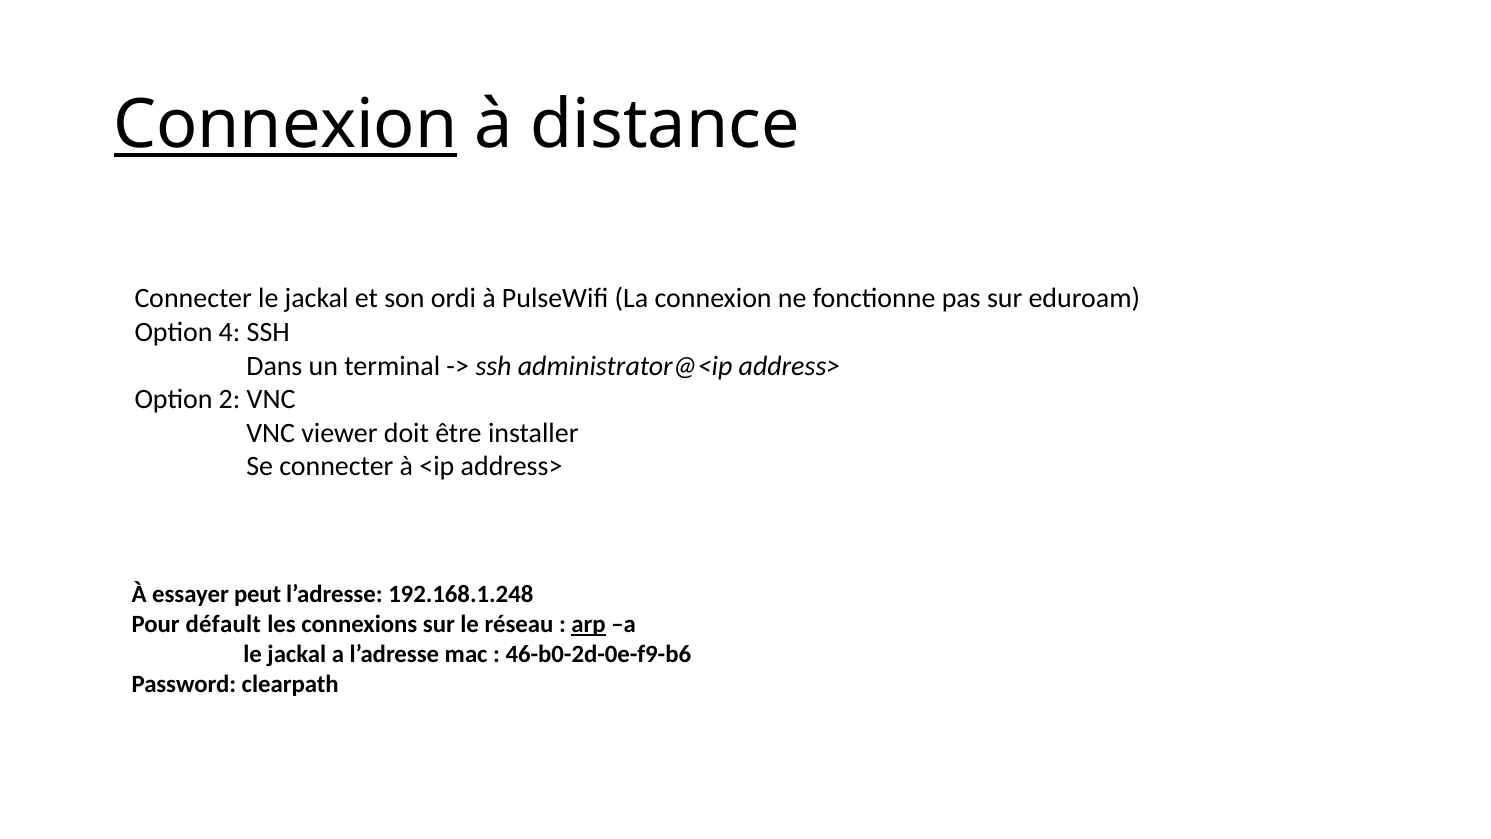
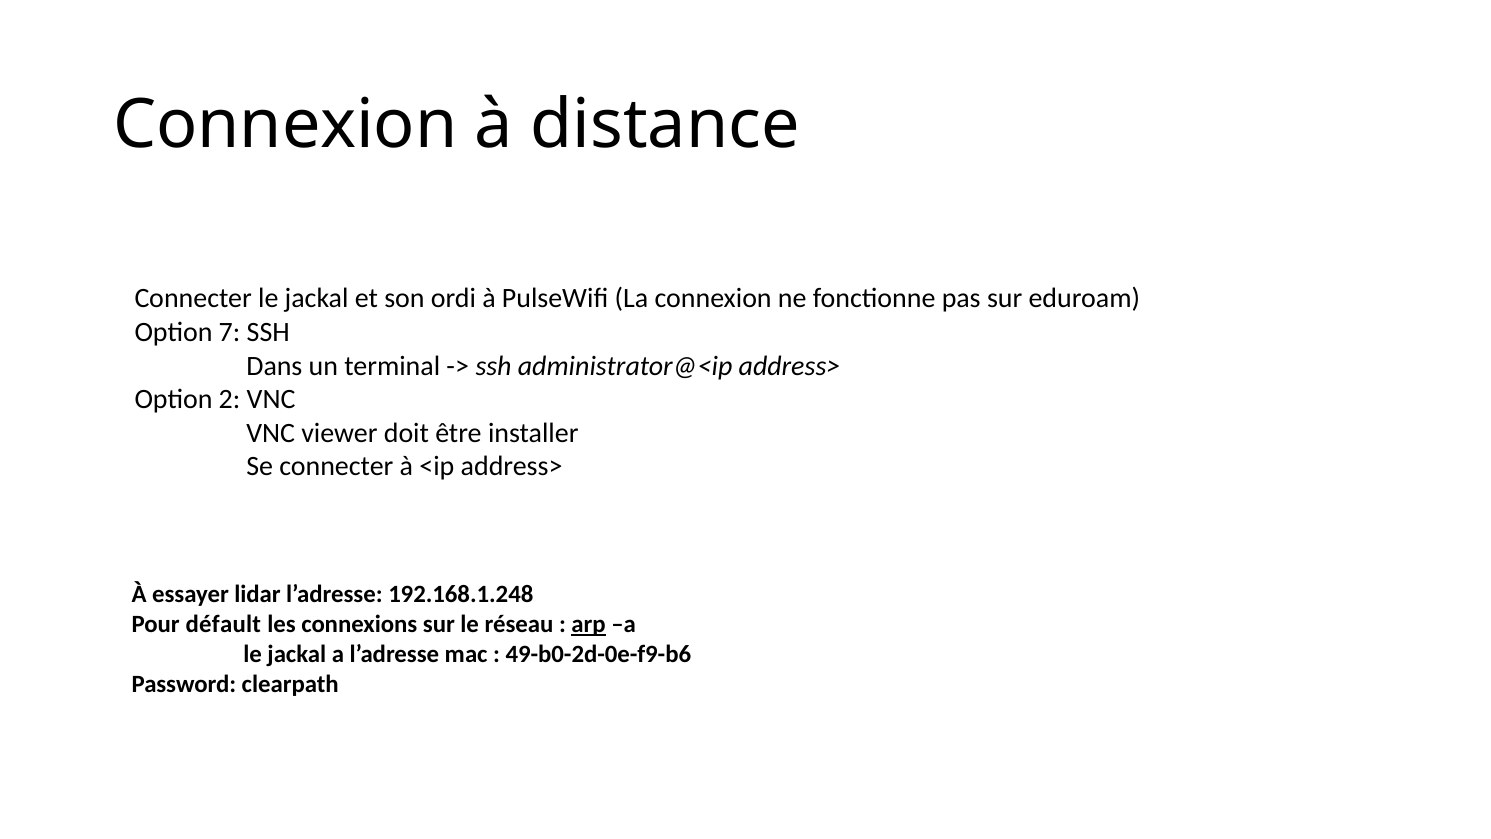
Connexion underline: present -> none (285, 125)
4: 4 -> 7 (230, 332)
peut: peut -> lidar (258, 594)
46-b0-2d-0e-f9-b6: 46-b0-2d-0e-f9-b6 -> 49-b0-2d-0e-f9-b6 (598, 654)
